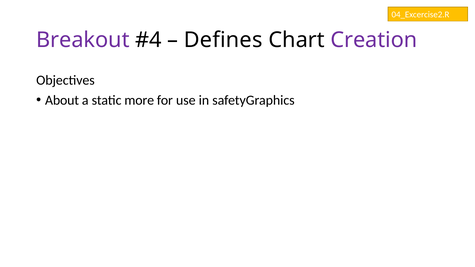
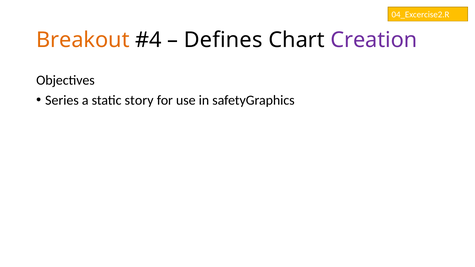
Breakout colour: purple -> orange (83, 40)
About: About -> Series (62, 100)
more: more -> story (139, 100)
